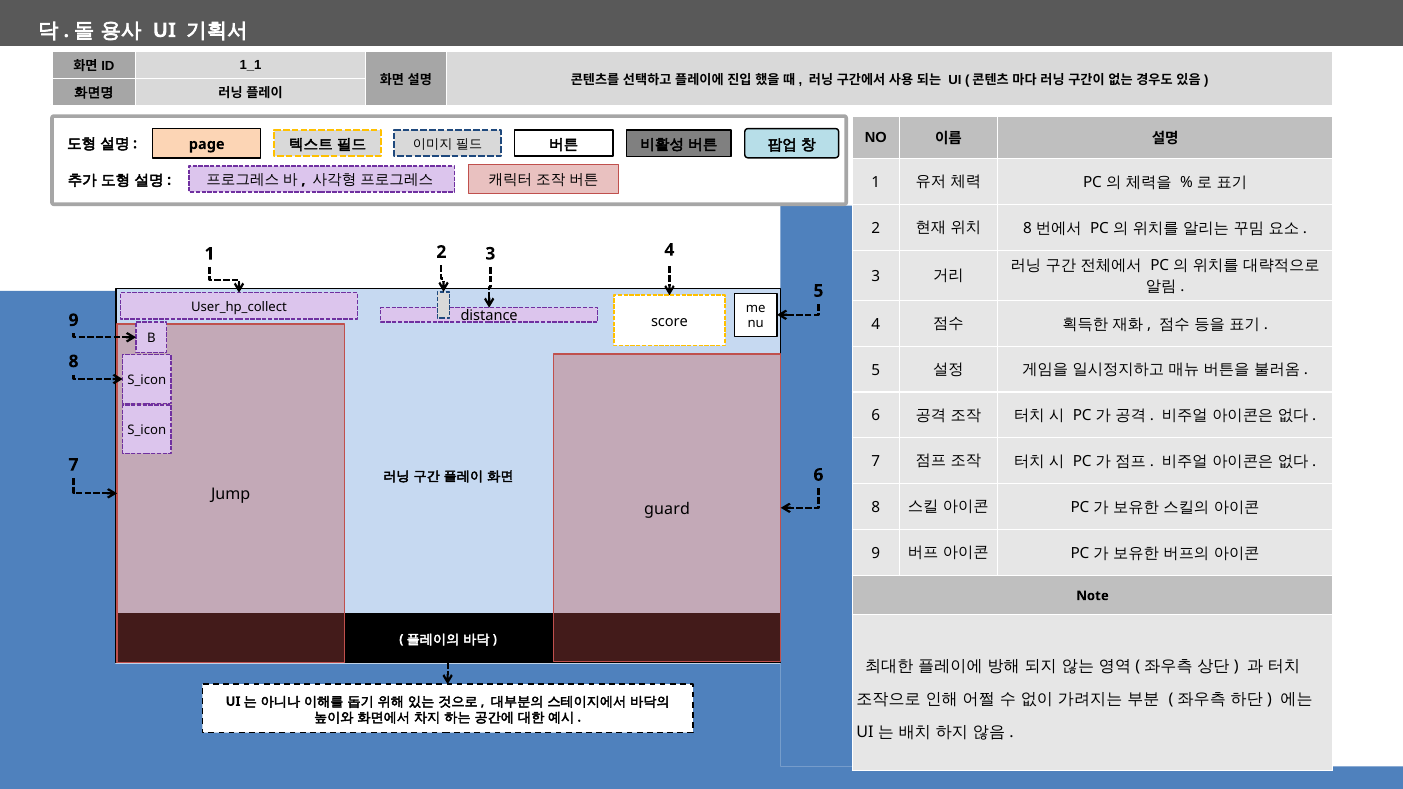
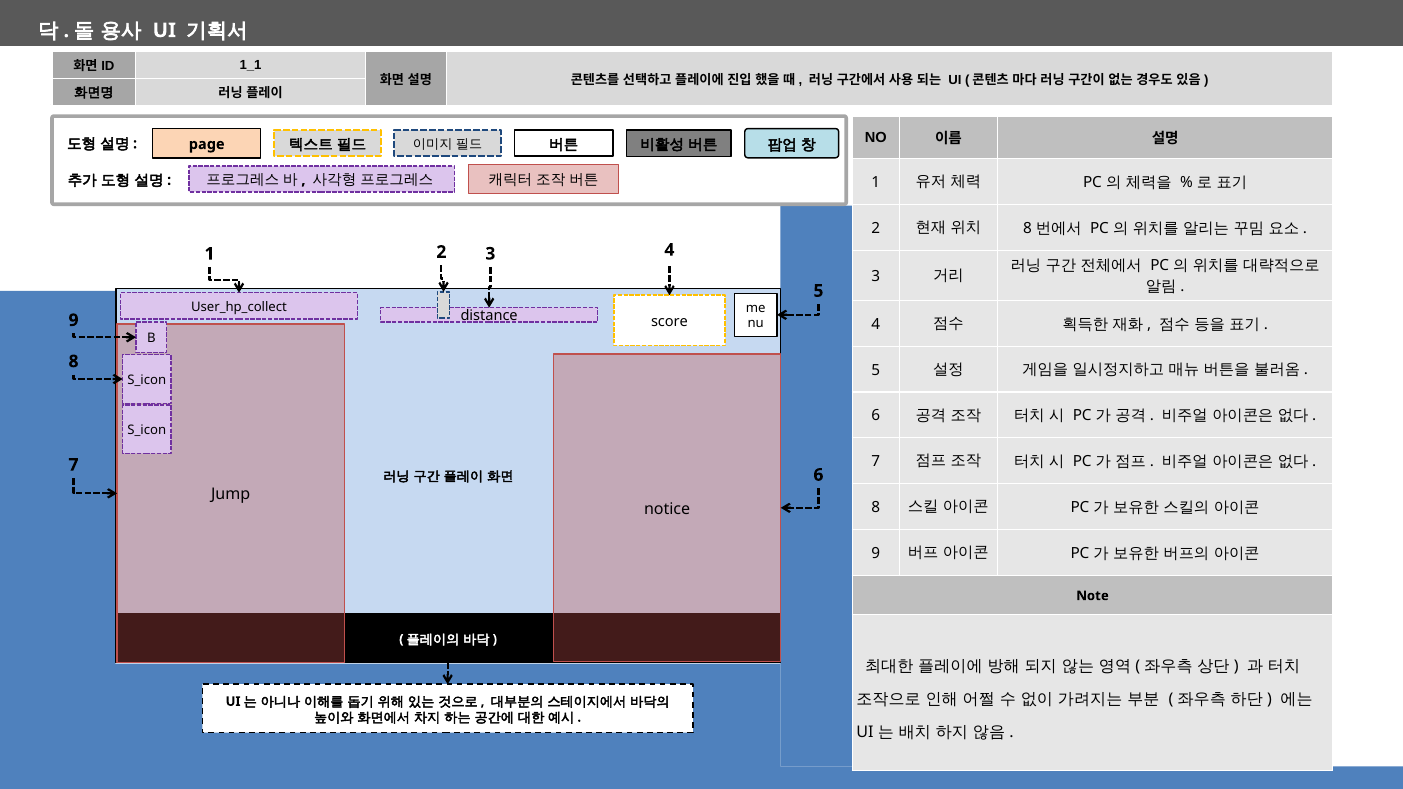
guard: guard -> notice (667, 509)
